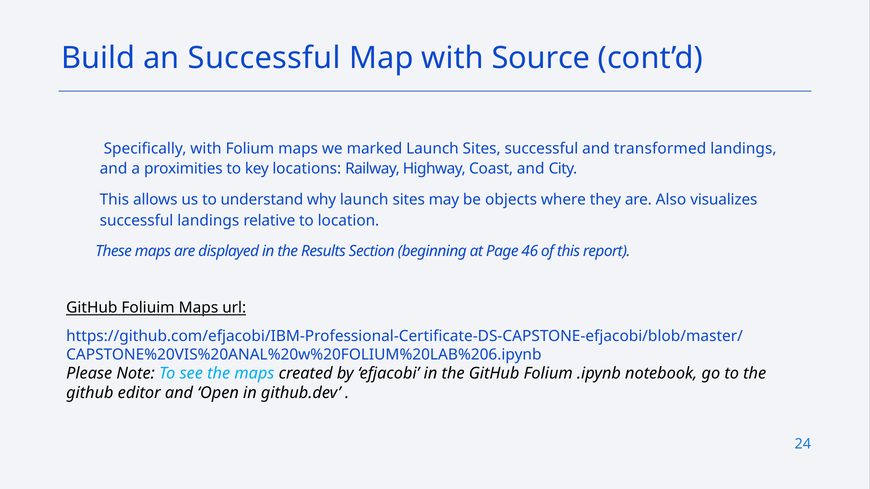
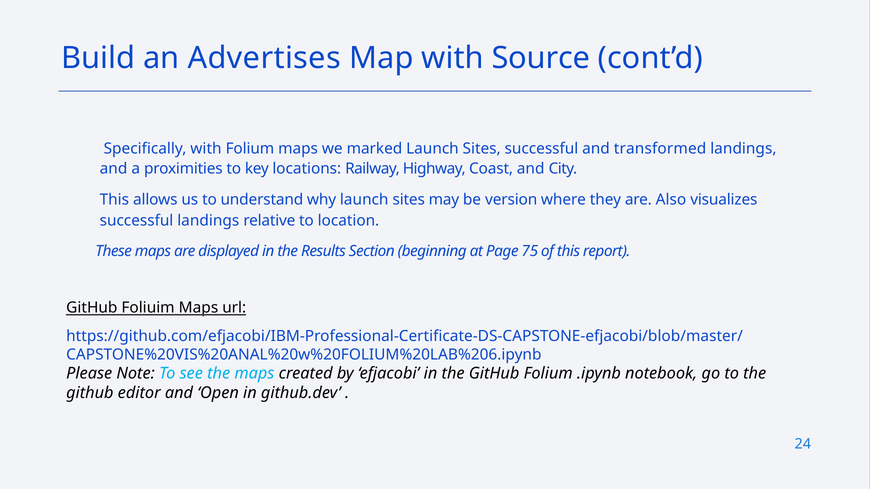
an Successful: Successful -> Advertises (264, 58)
objects: objects -> version (511, 200)
46: 46 -> 75 (530, 252)
